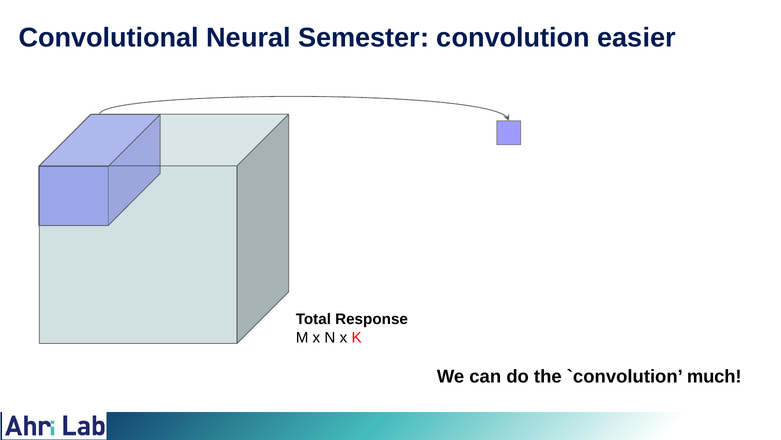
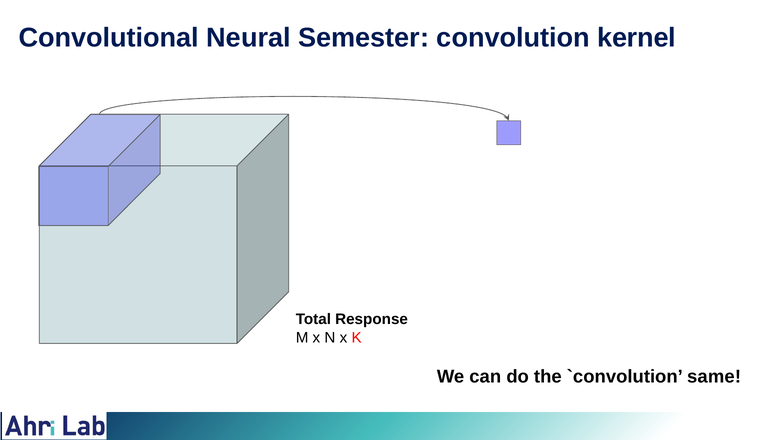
easier: easier -> kernel (637, 37)
much: much -> same (714, 376)
